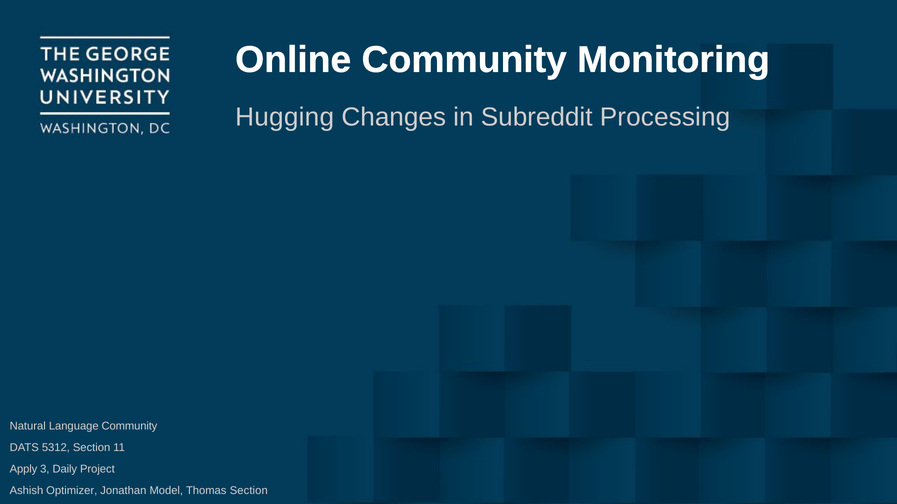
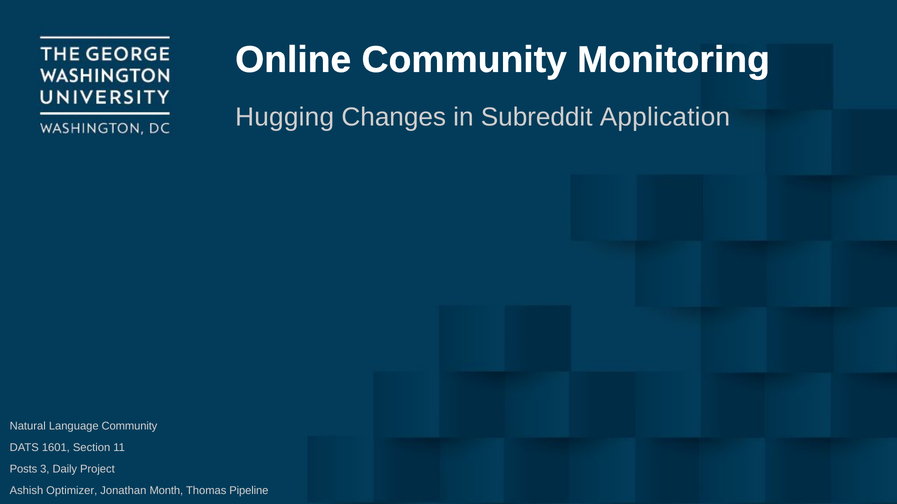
Processing: Processing -> Application (665, 117)
5312: 5312 -> 1601 (56, 448)
Apply: Apply -> Posts (23, 470)
Model: Model -> Month (166, 491)
Thomas Section: Section -> Pipeline (249, 491)
